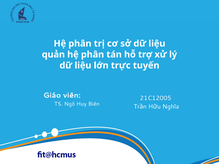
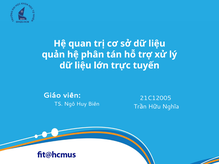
phân: phân -> quan (80, 44)
